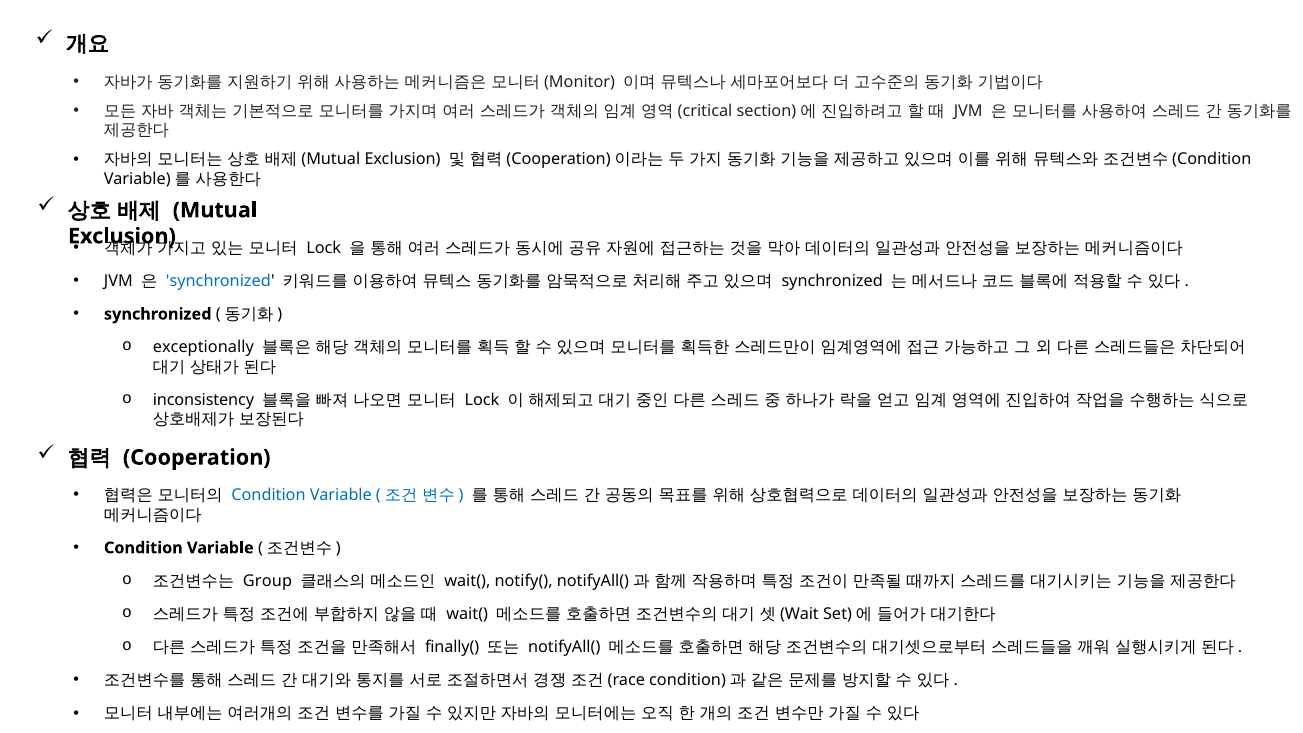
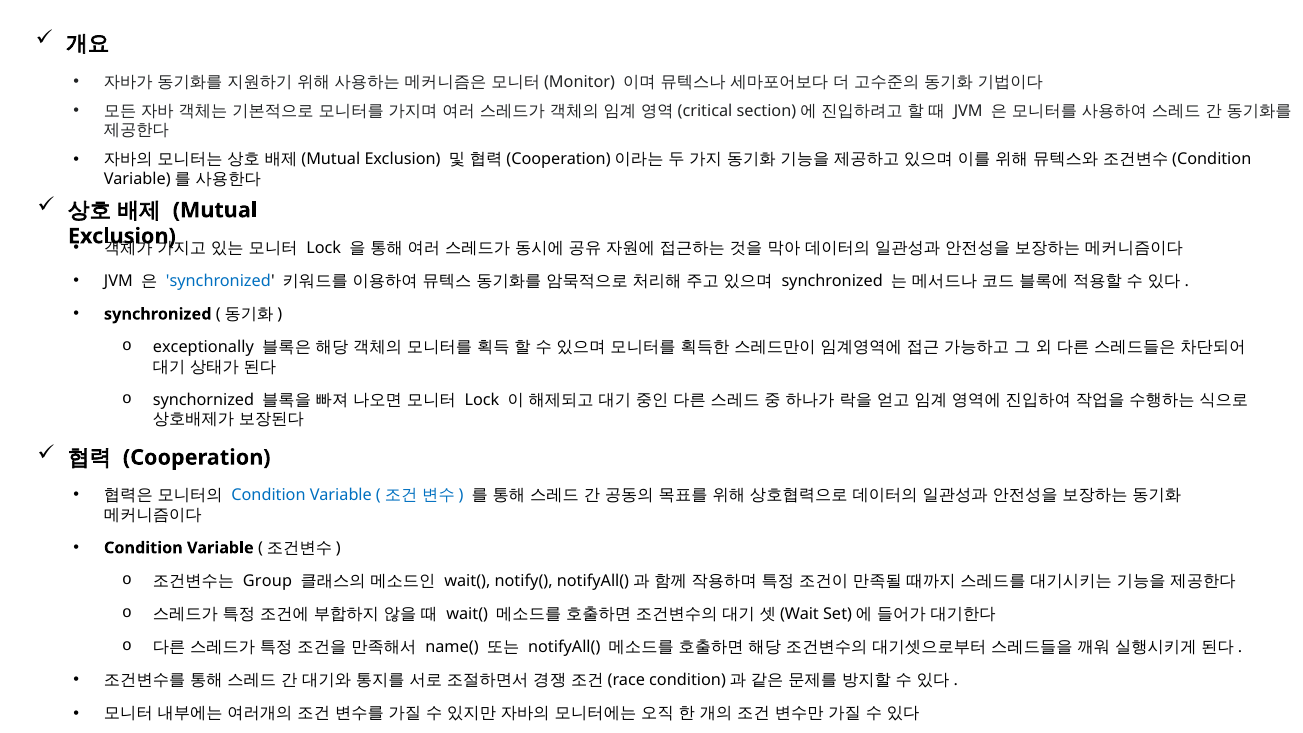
inconsistency: inconsistency -> synchornized (203, 400)
finally(: finally( -> name( (452, 647)
